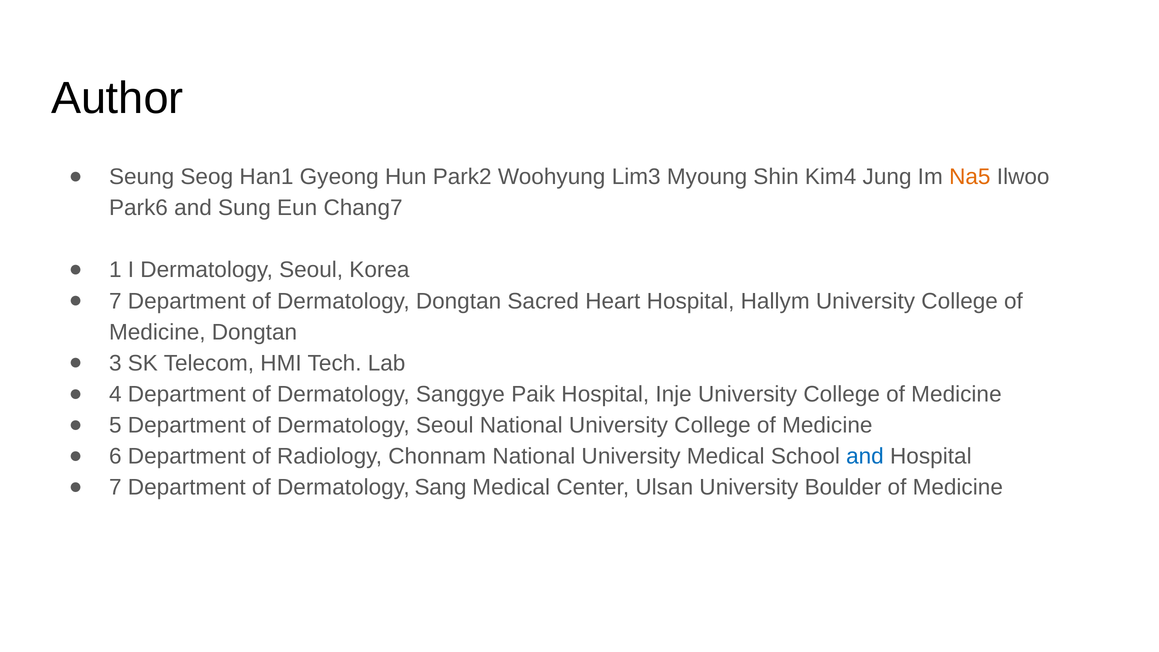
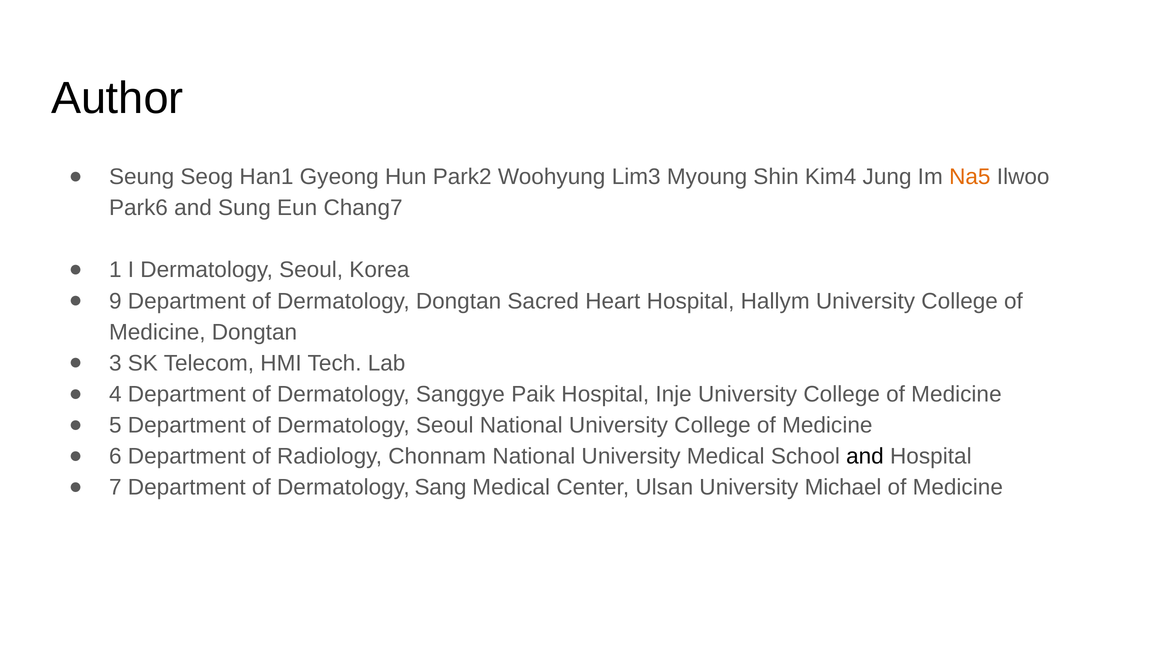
7: 7 -> 9 (115, 301)
and colour: blue -> black (865, 456)
Boulder: Boulder -> Michael (843, 488)
